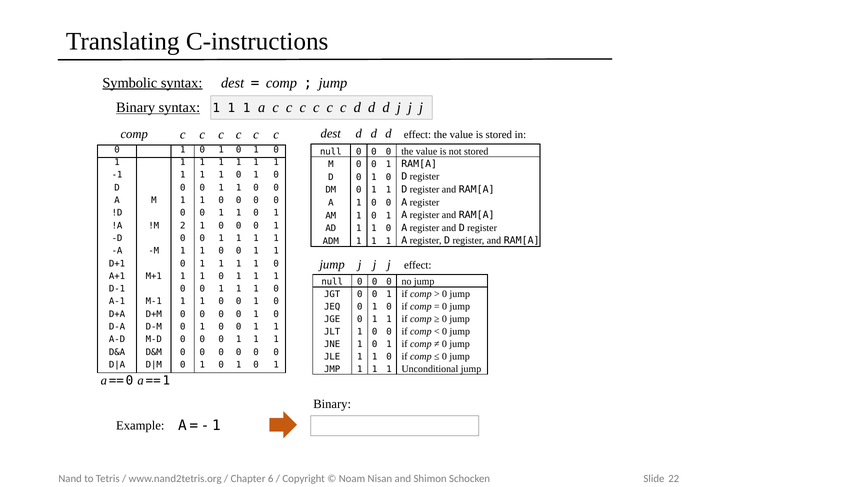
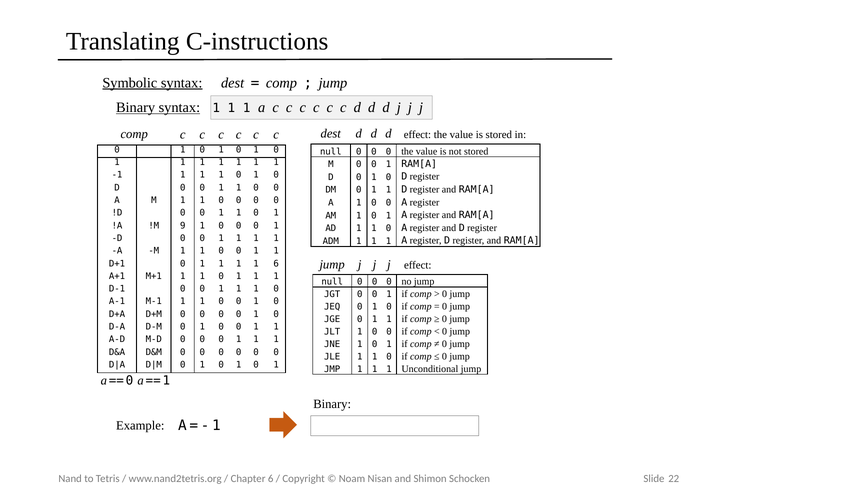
2: 2 -> 9 (183, 225)
0: 0 -> 6 (276, 263)
